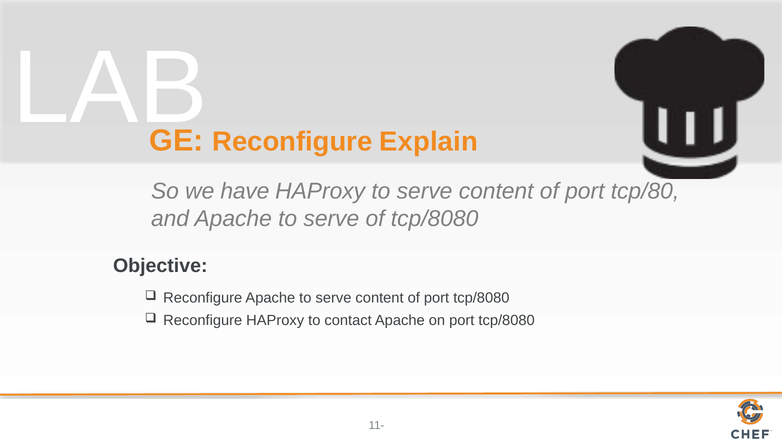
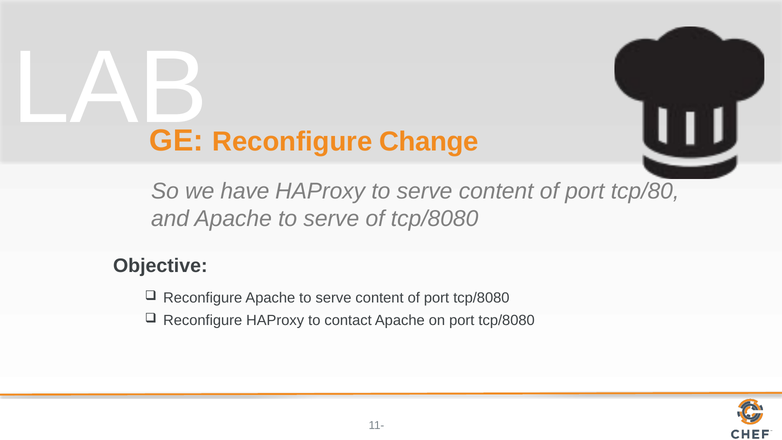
Explain: Explain -> Change (429, 142)
